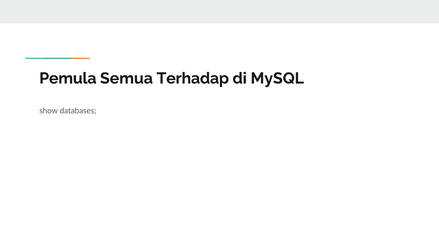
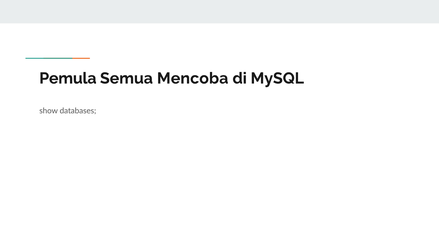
Terhadap: Terhadap -> Mencoba (193, 78)
